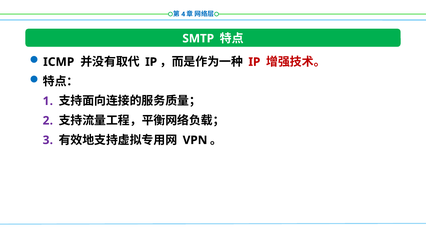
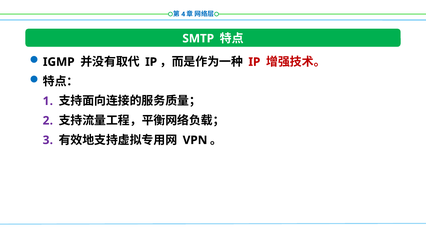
ICMP: ICMP -> IGMP (59, 62)
